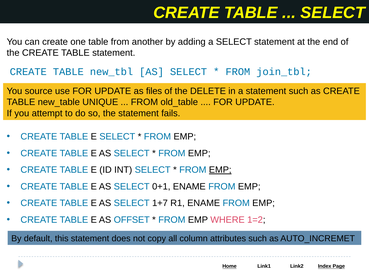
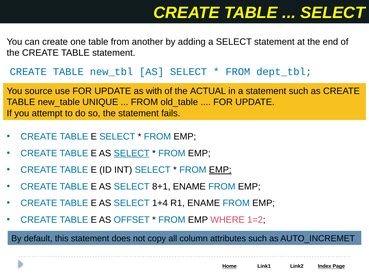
join_tbl: join_tbl -> dept_tbl (284, 72)
files: files -> with (154, 91)
DELETE: DELETE -> ACTUAL (208, 91)
SELECT underline: none -> present (132, 153)
0+1: 0+1 -> 8+1 (161, 186)
1+7: 1+7 -> 1+4 (160, 203)
